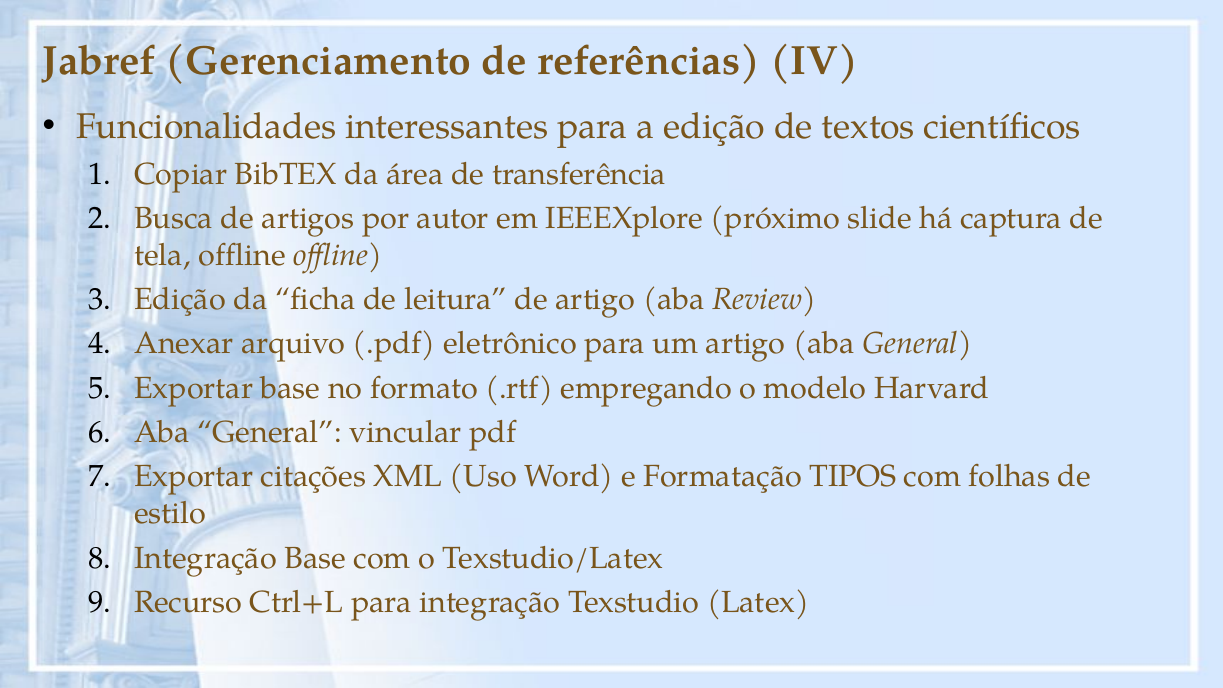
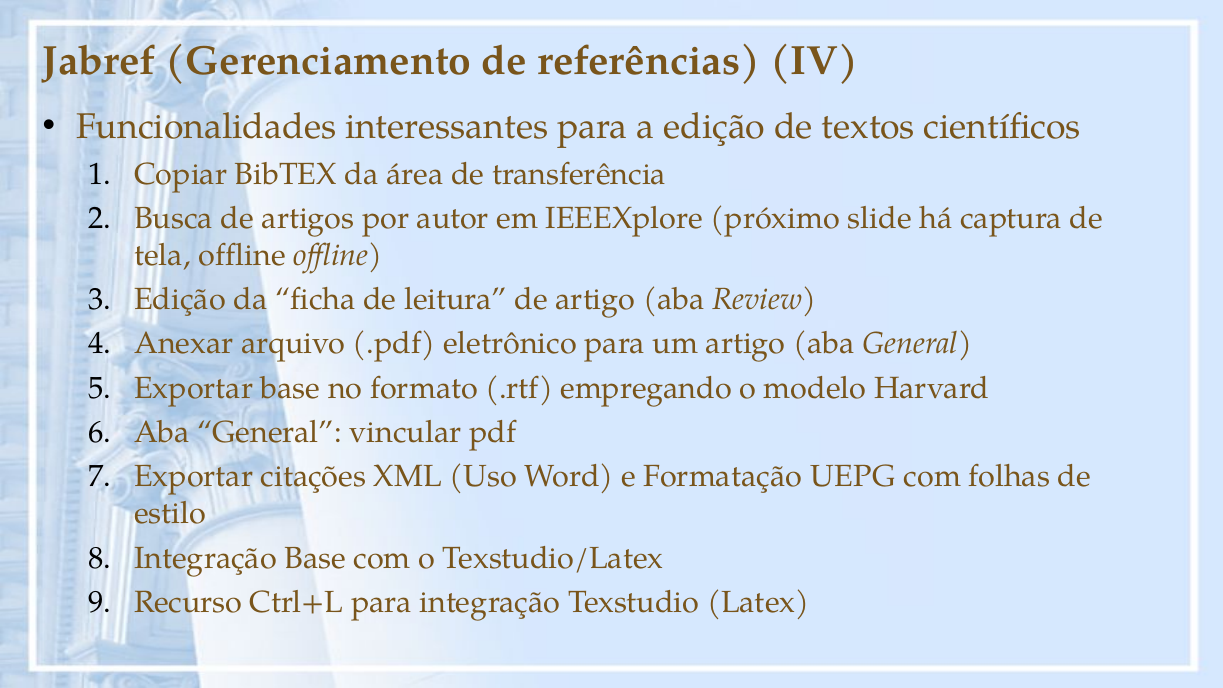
TIPOS: TIPOS -> UEPG (853, 477)
